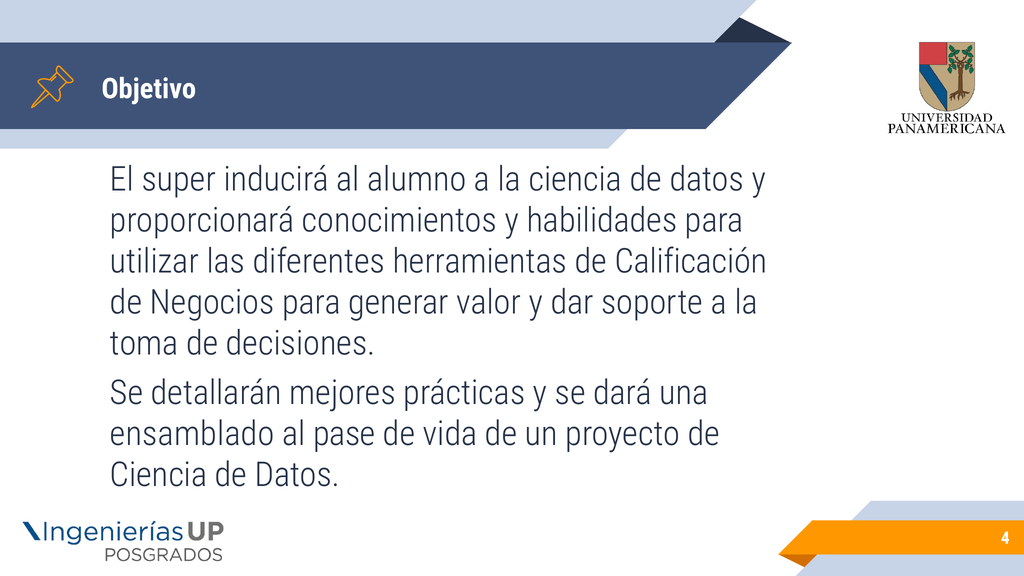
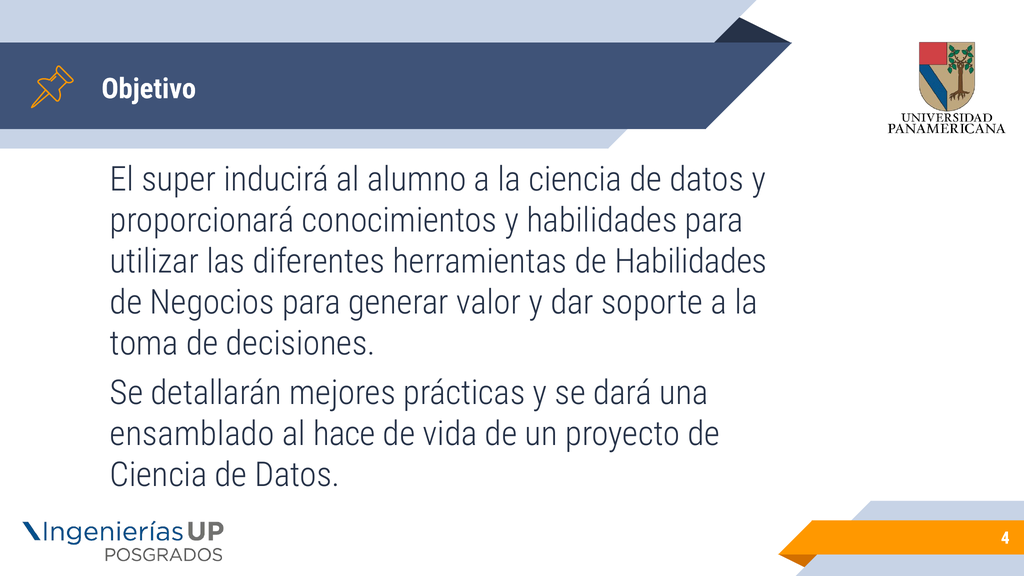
de Calificación: Calificación -> Habilidades (691, 261)
pase: pase -> hace (344, 434)
